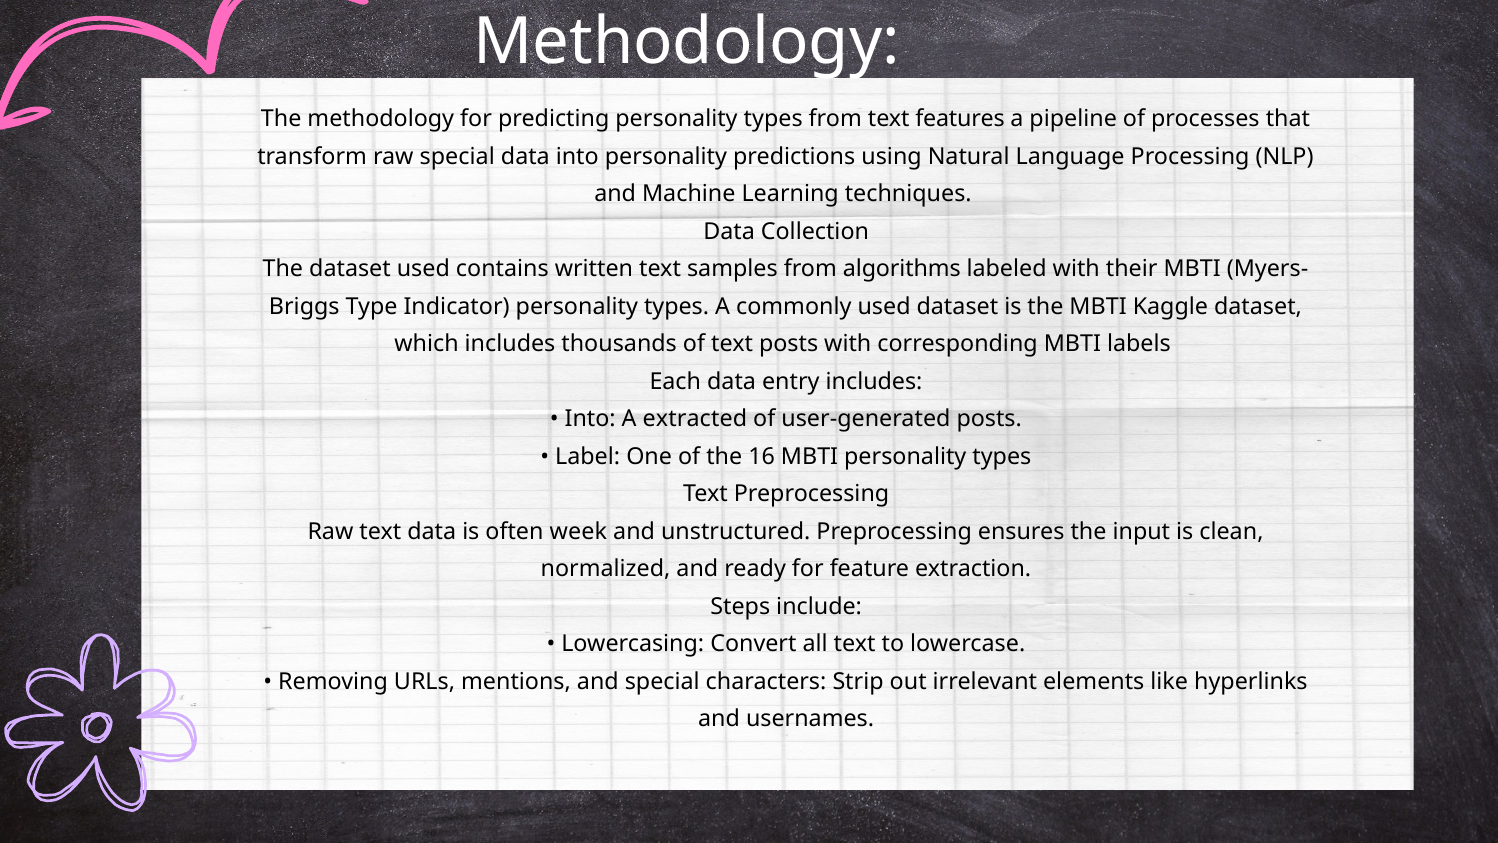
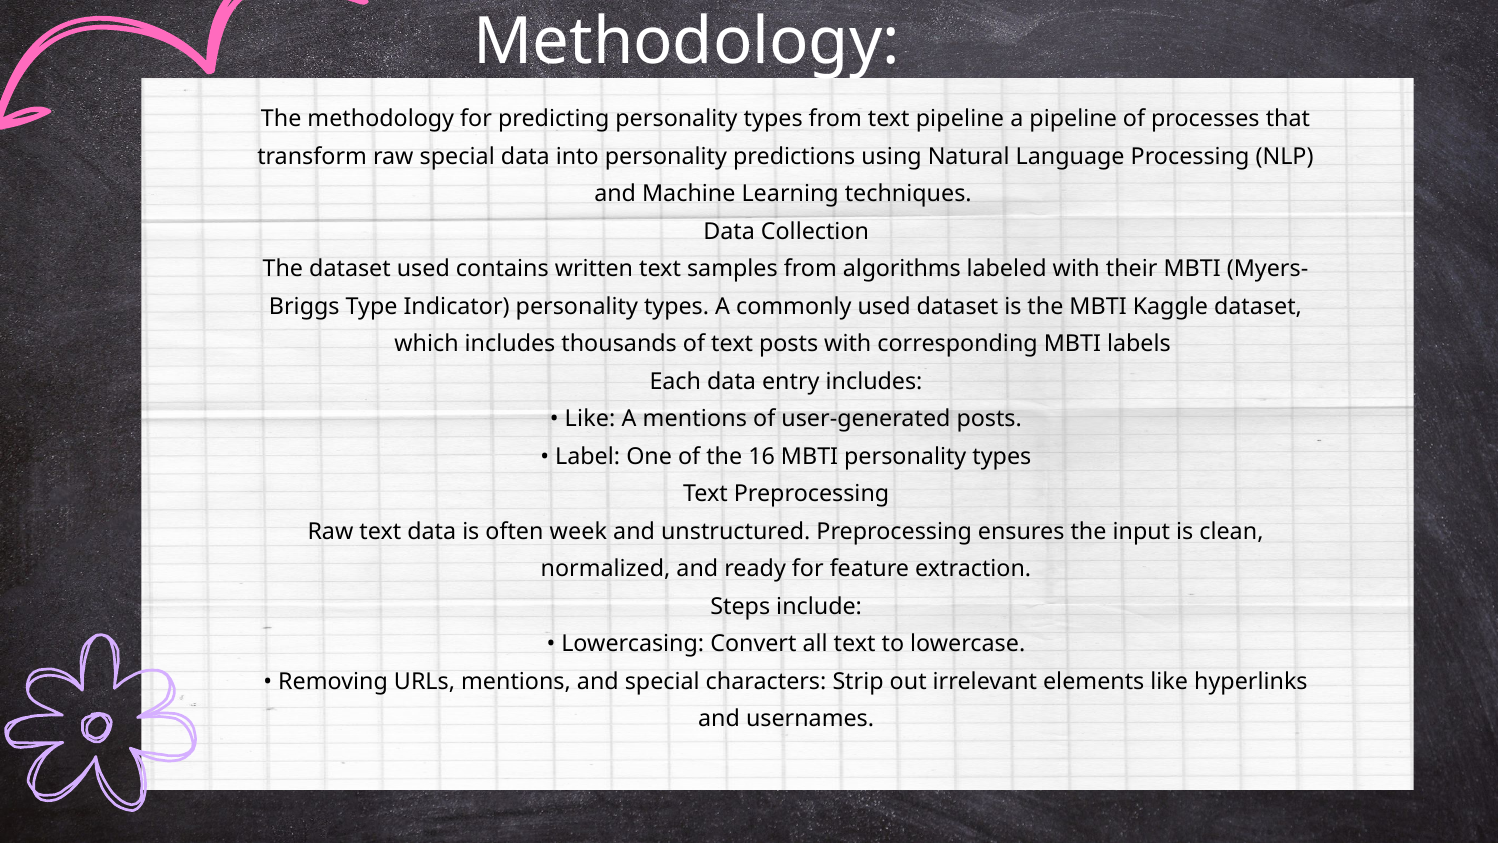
text features: features -> pipeline (960, 119)
Into: Into -> Like (590, 419)
A extracted: extracted -> mentions (695, 419)
